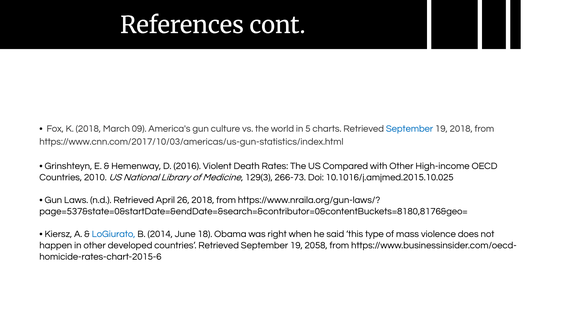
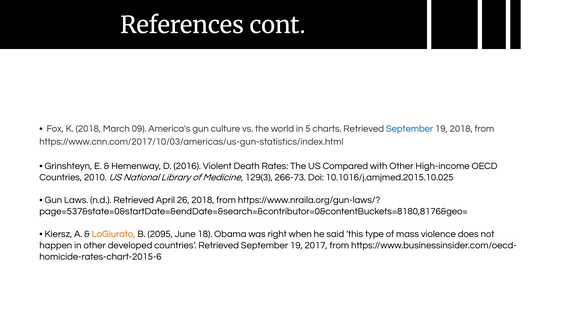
LoGiurato colour: blue -> orange (114, 235)
2014: 2014 -> 2095 (160, 235)
2058: 2058 -> 2017 (316, 246)
